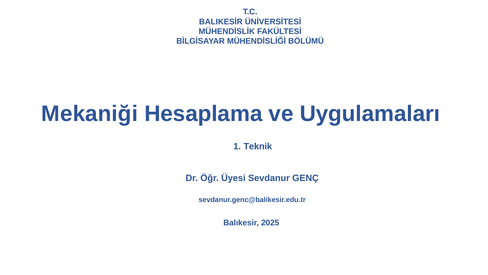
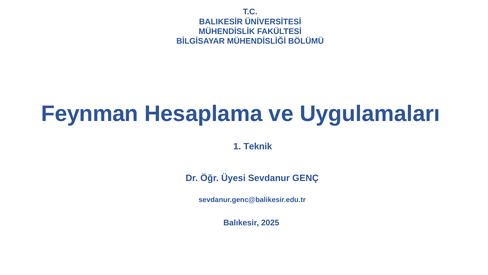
Mekaniği: Mekaniği -> Feynman (90, 114)
